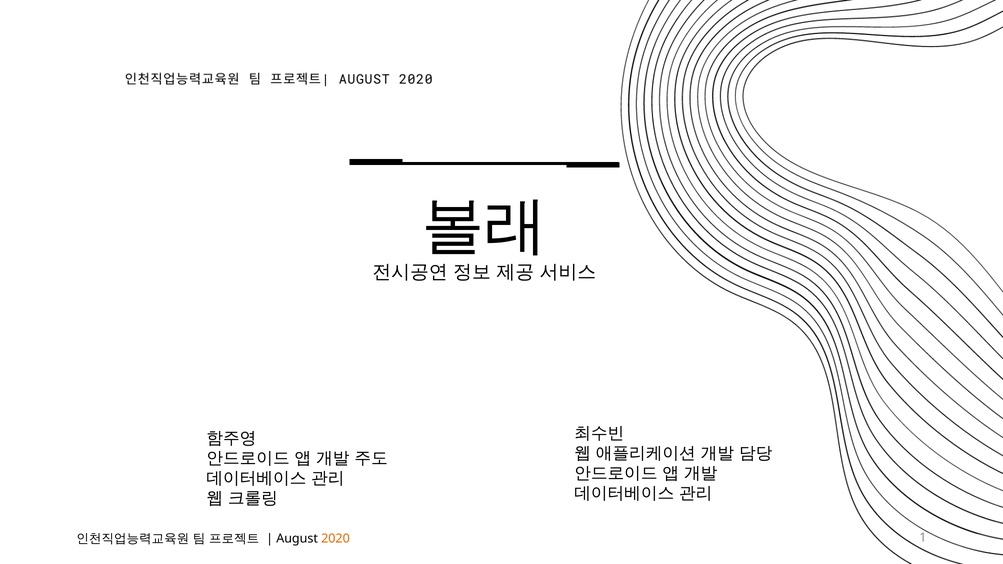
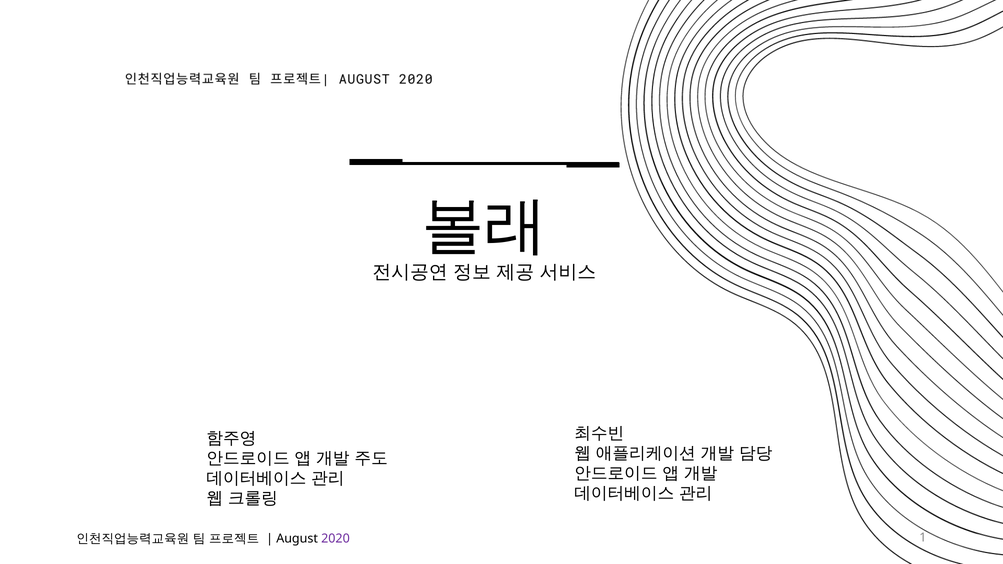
2020 colour: orange -> purple (336, 539)
